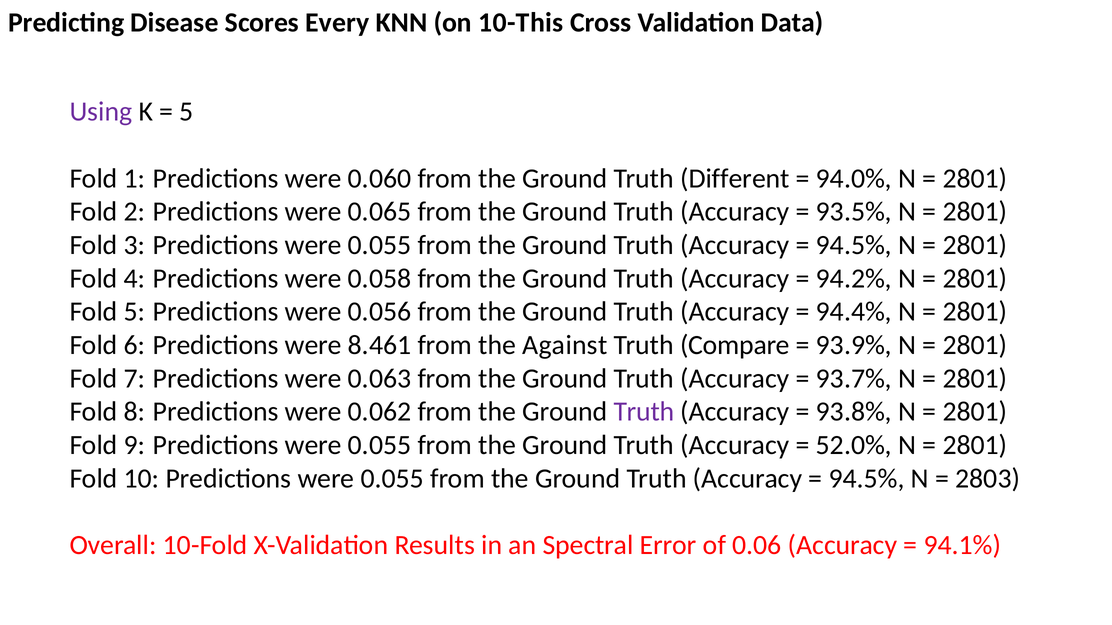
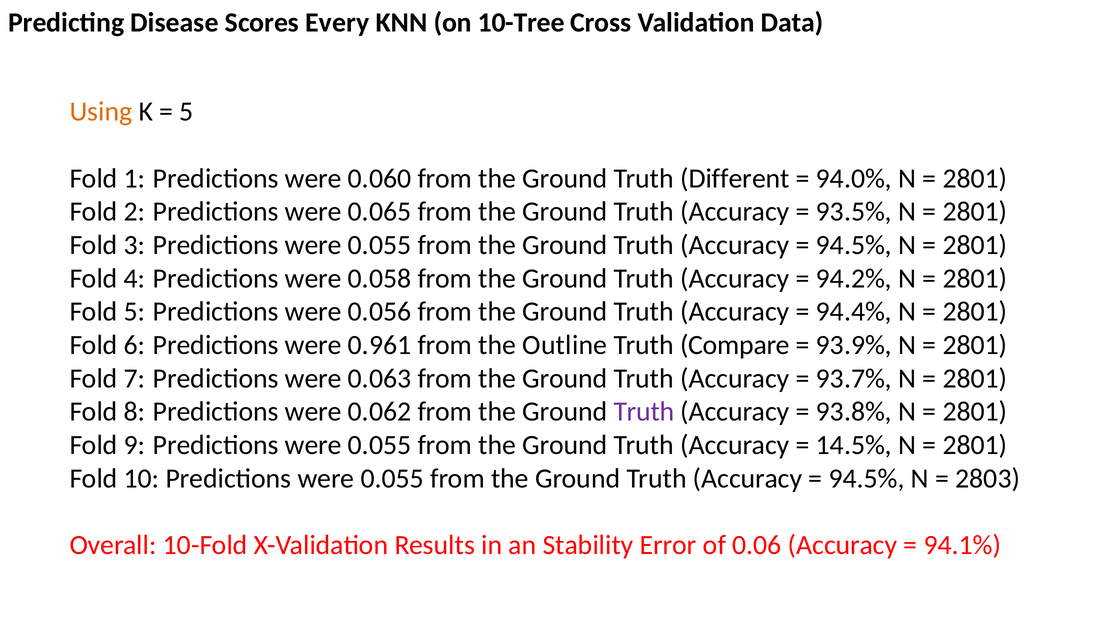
10-This: 10-This -> 10-Tree (521, 23)
Using colour: purple -> orange (101, 112)
8.461: 8.461 -> 0.961 (380, 345)
Against: Against -> Outline (565, 345)
52.0%: 52.0% -> 14.5% (854, 445)
Spectral: Spectral -> Stability (588, 545)
